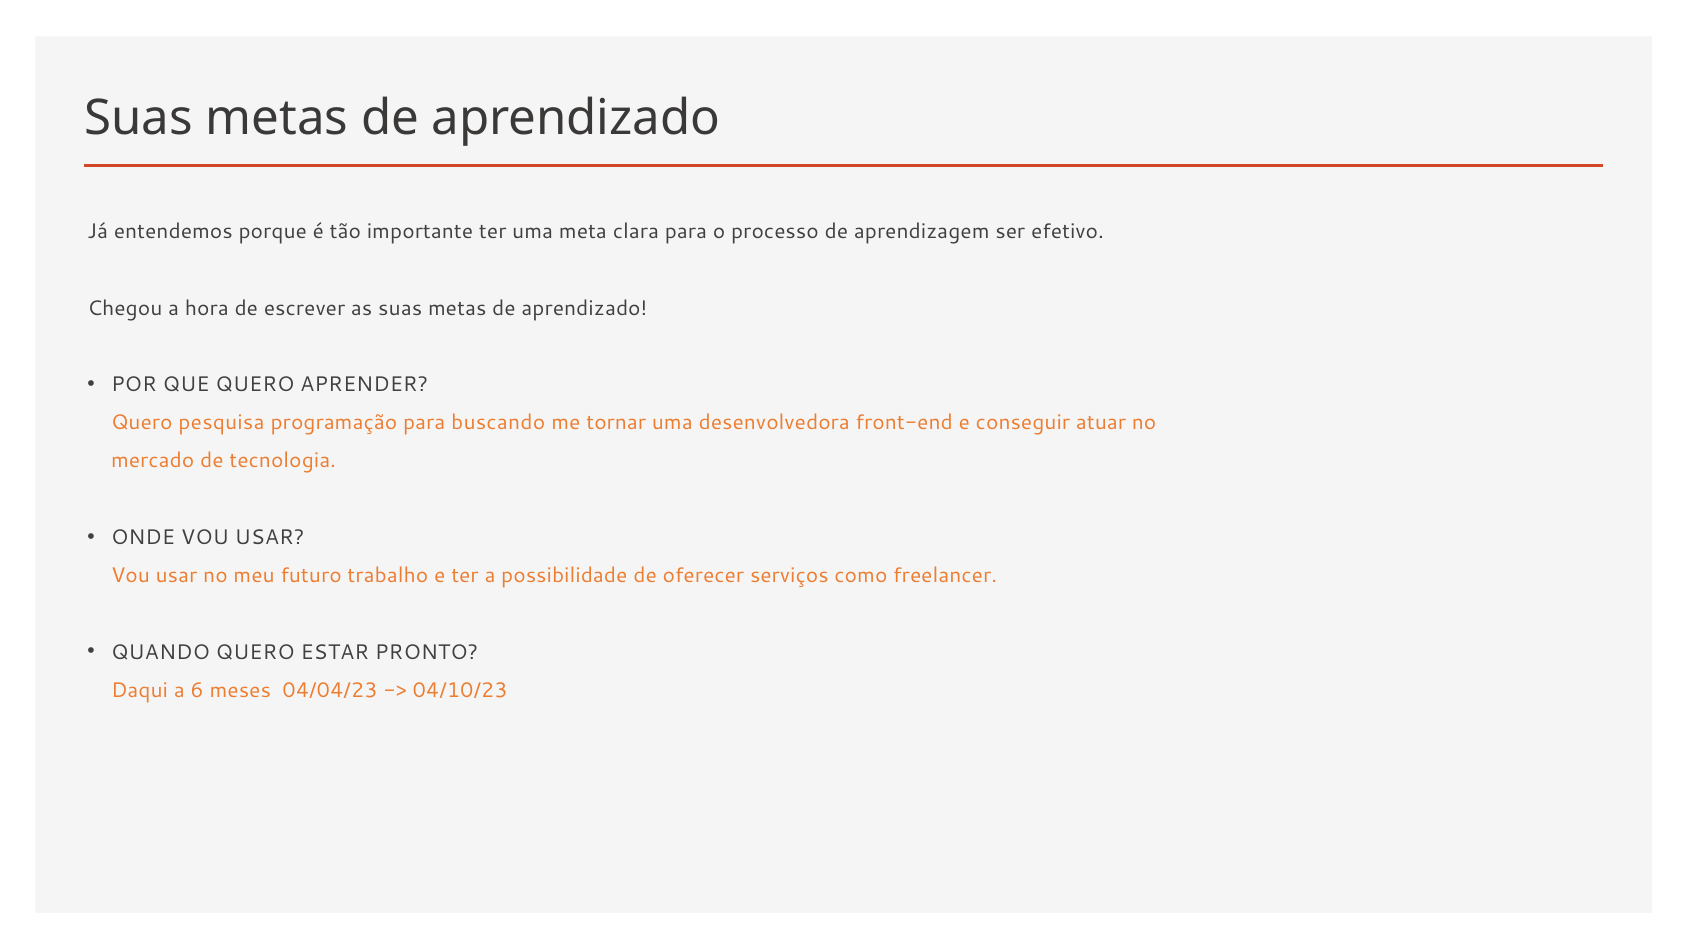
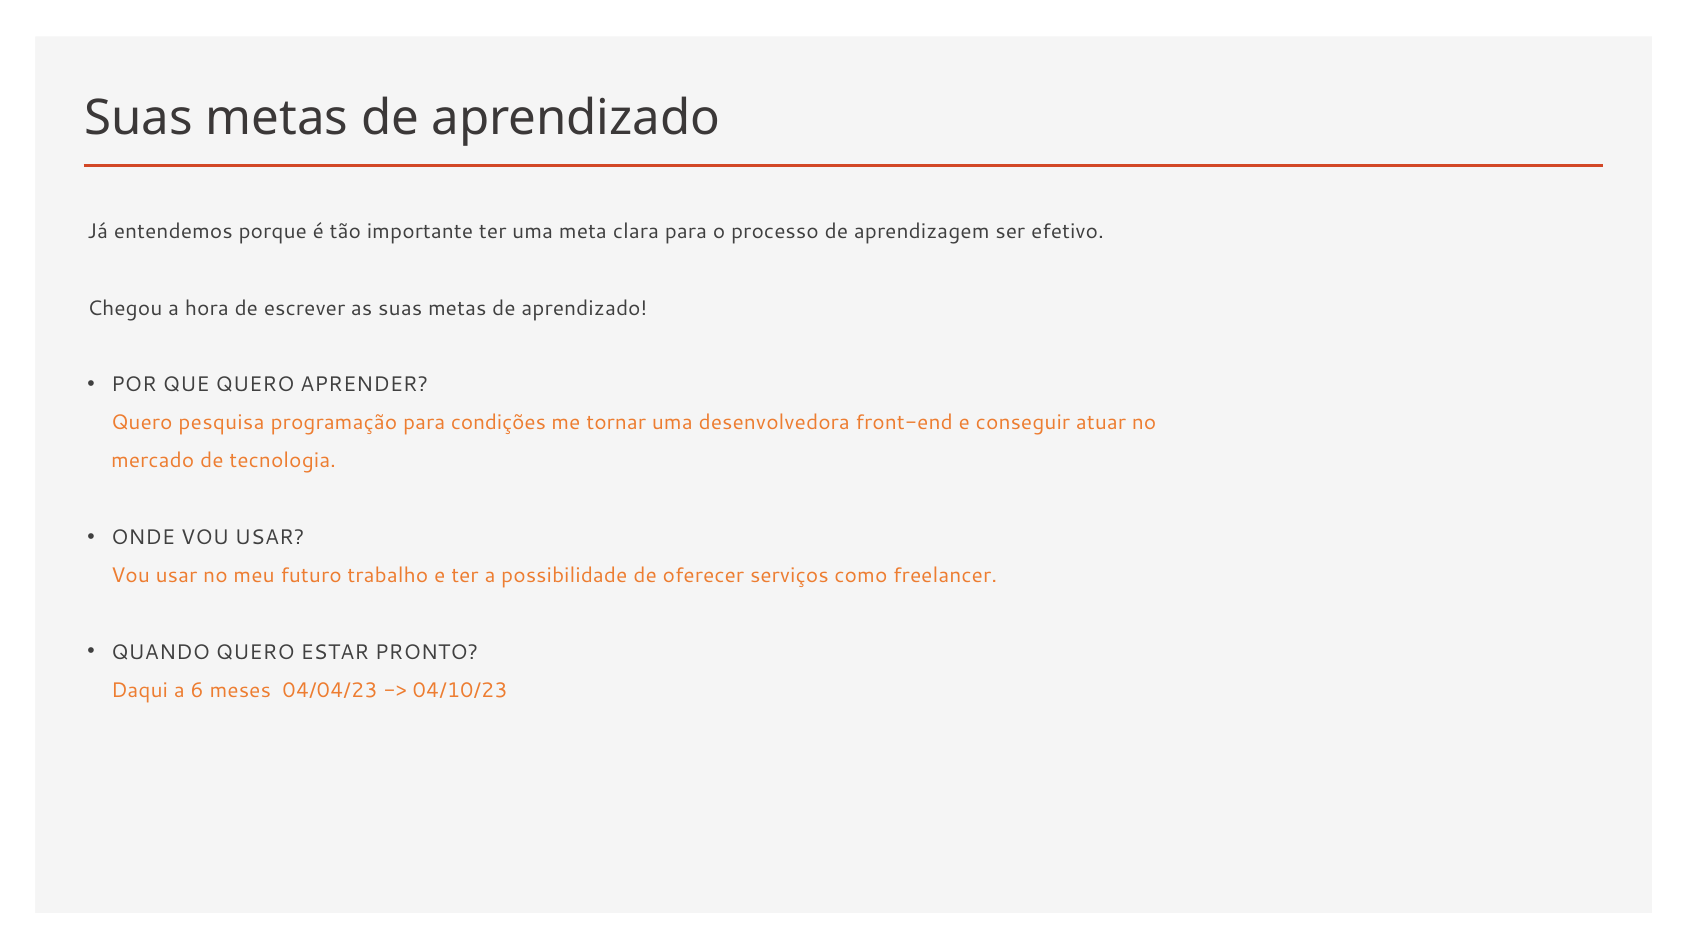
buscando: buscando -> condições (498, 423)
